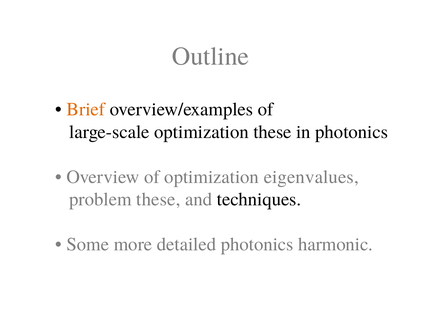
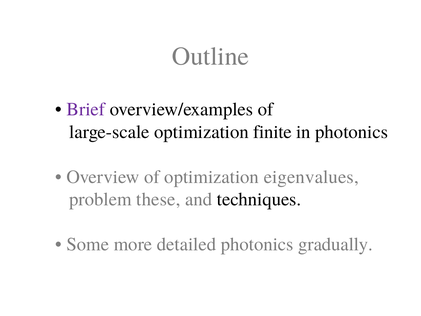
Brief colour: orange -> purple (86, 109)
optimization these: these -> finite (273, 132)
harmonic: harmonic -> gradually (336, 244)
